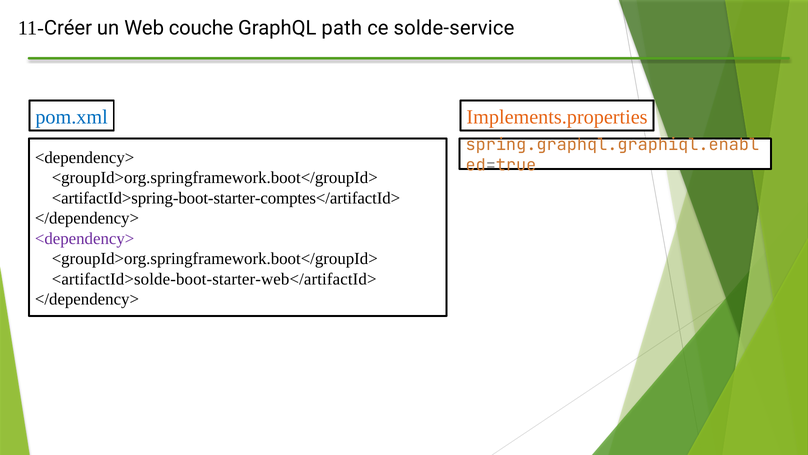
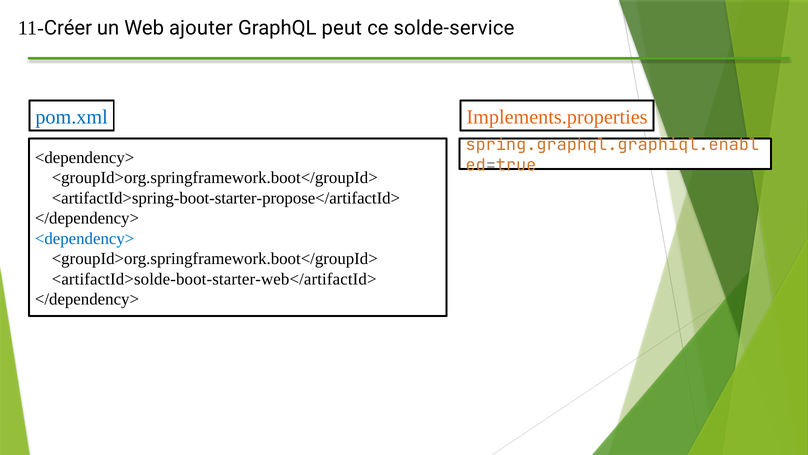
couche: couche -> ajouter (201, 28)
path: path -> peut (342, 28)
<artifactId>spring-boot-starter-comptes</artifactId>: <artifactId>spring-boot-starter-comptes</artifactId> -> <artifactId>spring-boot-starter-propose</artifactId> (226, 198)
<dependency> colour: purple -> blue (85, 238)
